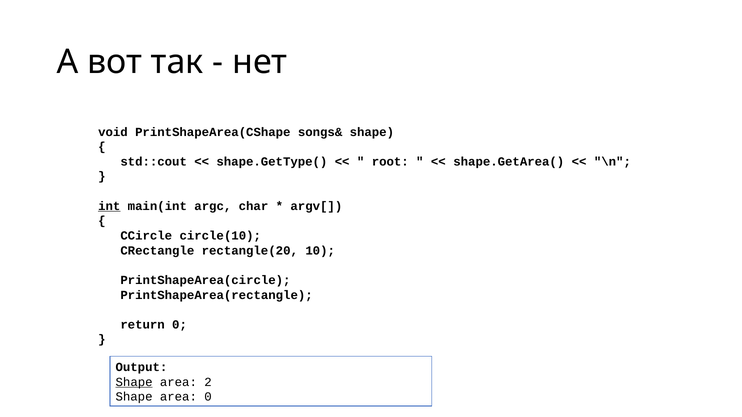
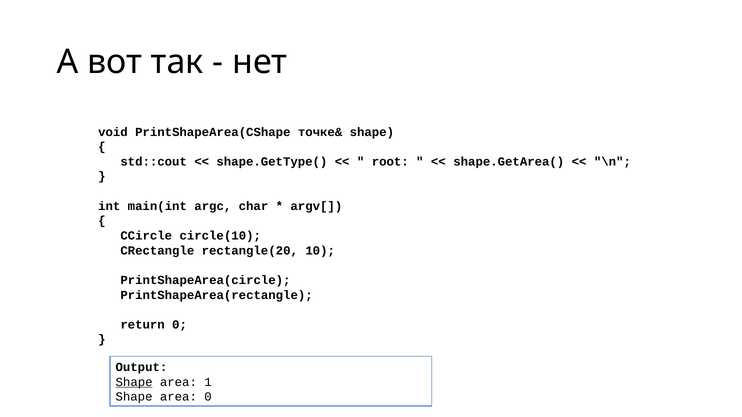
songs&: songs& -> точке& (320, 132)
int underline: present -> none (109, 206)
2: 2 -> 1 (208, 382)
